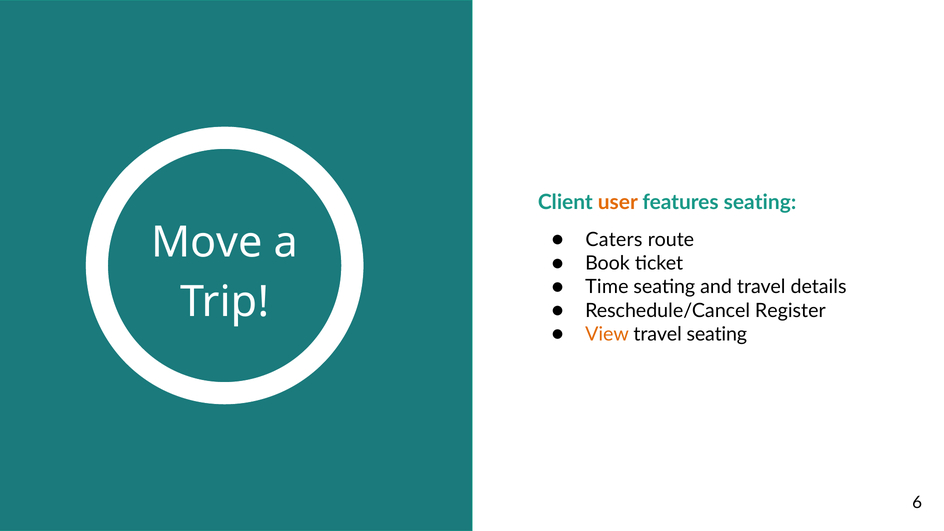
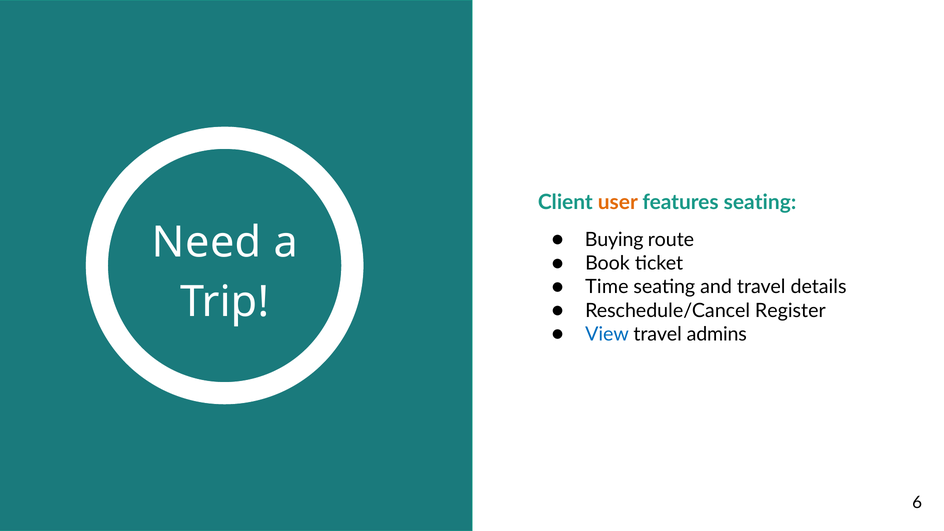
Move: Move -> Need (207, 242)
Caters: Caters -> Buying (614, 240)
View colour: orange -> blue (607, 334)
travel seating: seating -> admins (717, 334)
